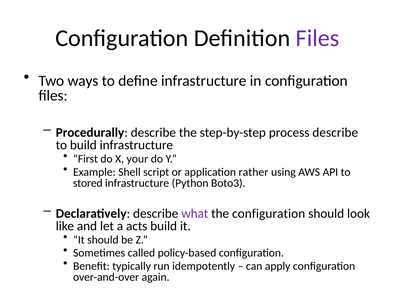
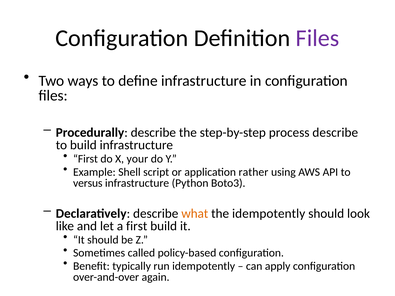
stored: stored -> versus (88, 183)
what colour: purple -> orange (195, 214)
the configuration: configuration -> idempotently (269, 214)
a acts: acts -> first (137, 226)
